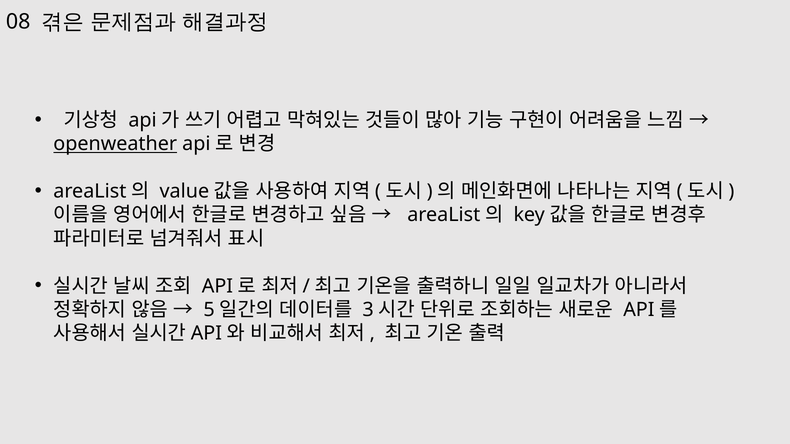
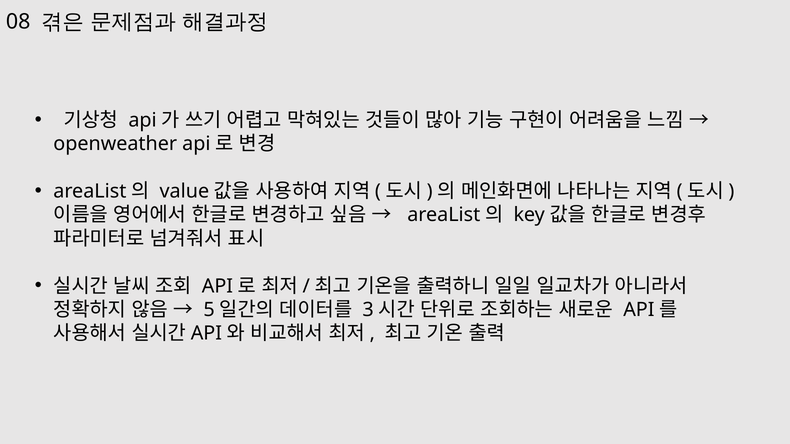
openweather underline: present -> none (115, 144)
